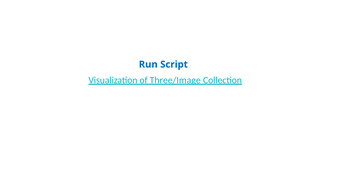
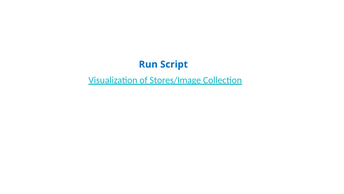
Three/Image: Three/Image -> Stores/Image (175, 80)
